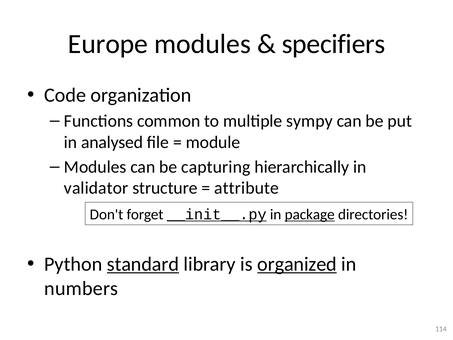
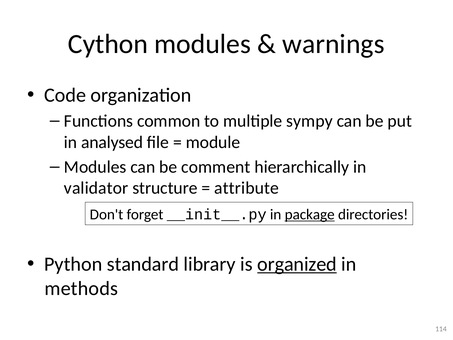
Europe: Europe -> Cython (108, 44)
specifiers: specifiers -> warnings (333, 44)
capturing: capturing -> comment (216, 167)
__init__.py underline: present -> none (217, 214)
standard underline: present -> none (143, 264)
numbers: numbers -> methods (81, 288)
